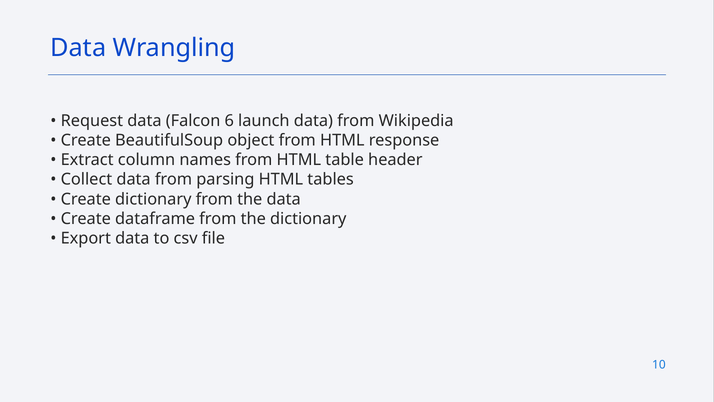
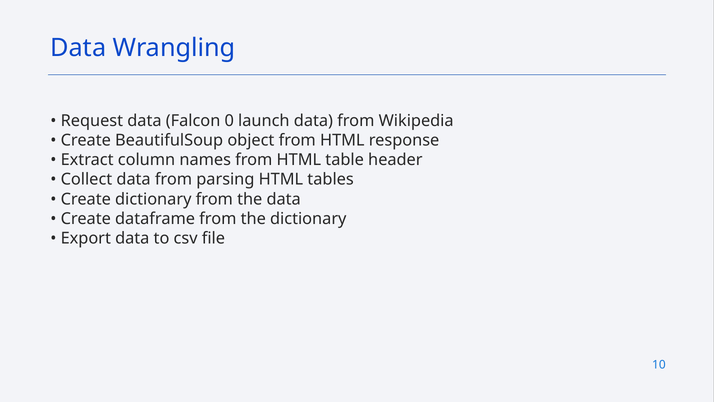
6: 6 -> 0 (229, 121)
